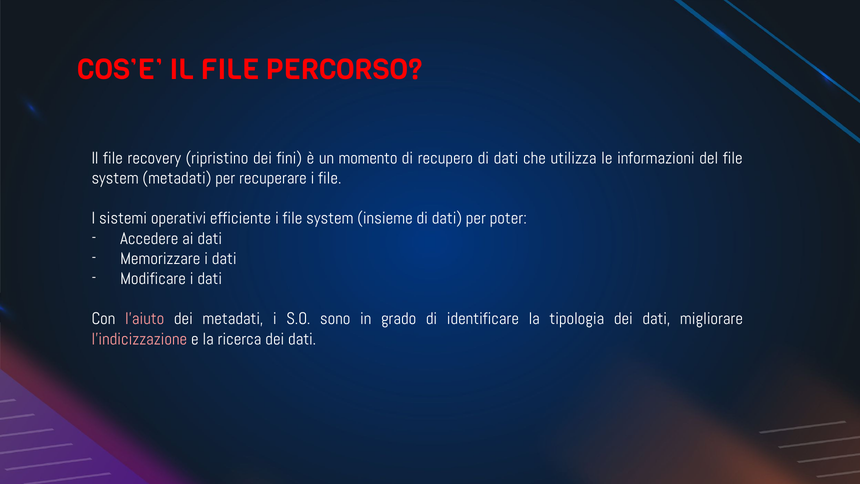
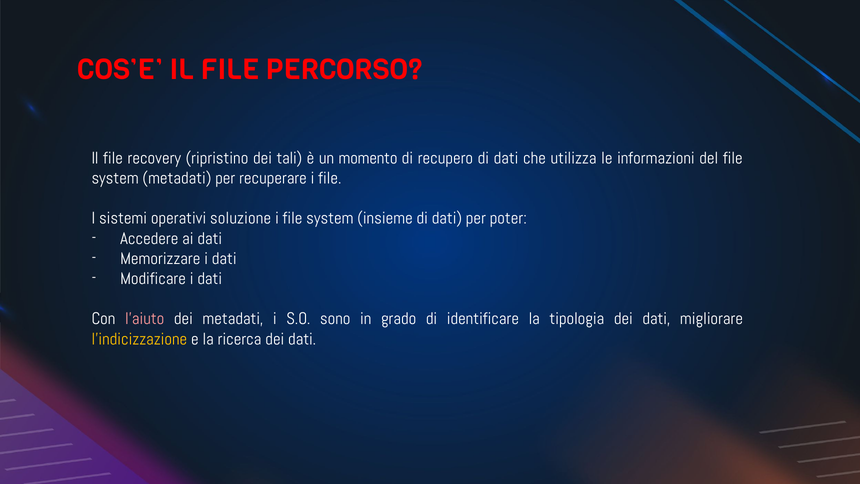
fini: fini -> tali (289, 158)
efficiente: efficiente -> soluzione (241, 218)
l’indicizzazione colour: pink -> yellow (139, 339)
